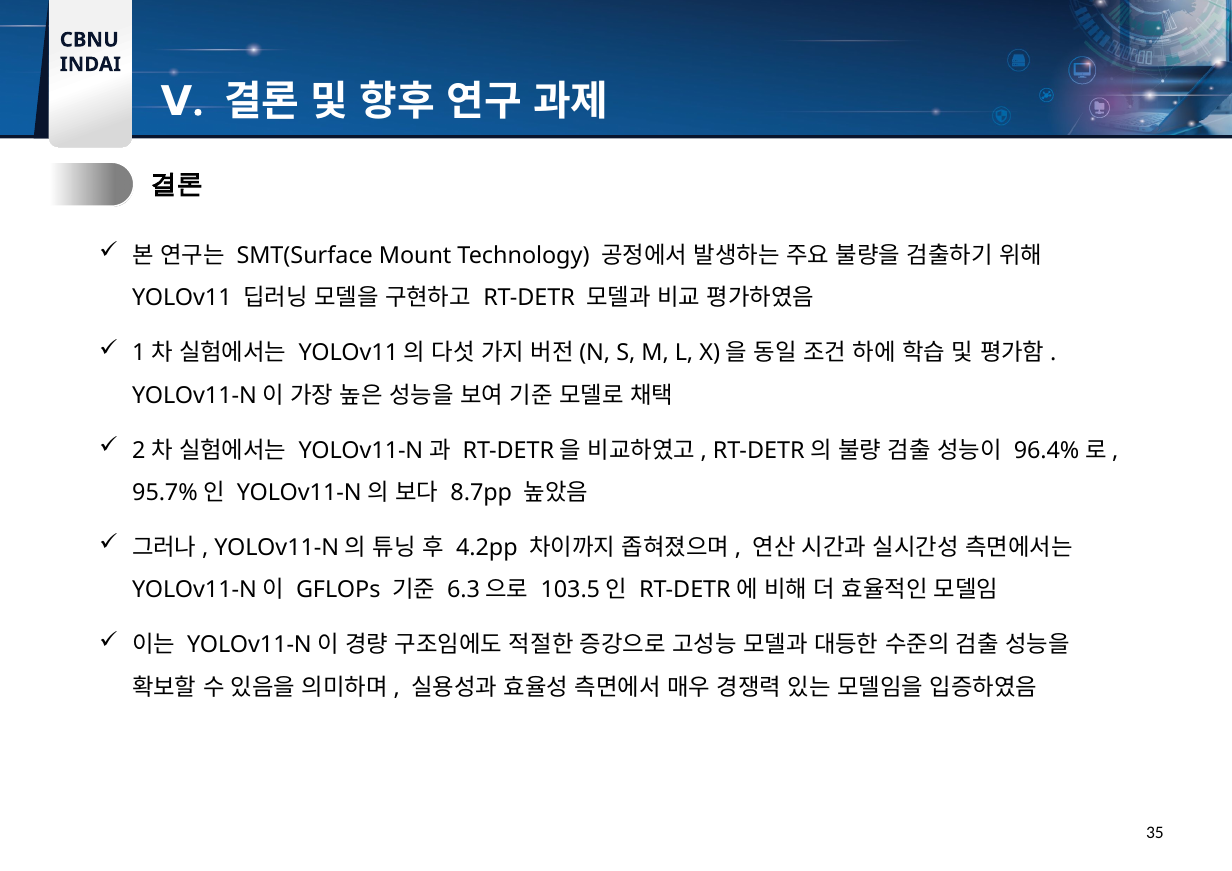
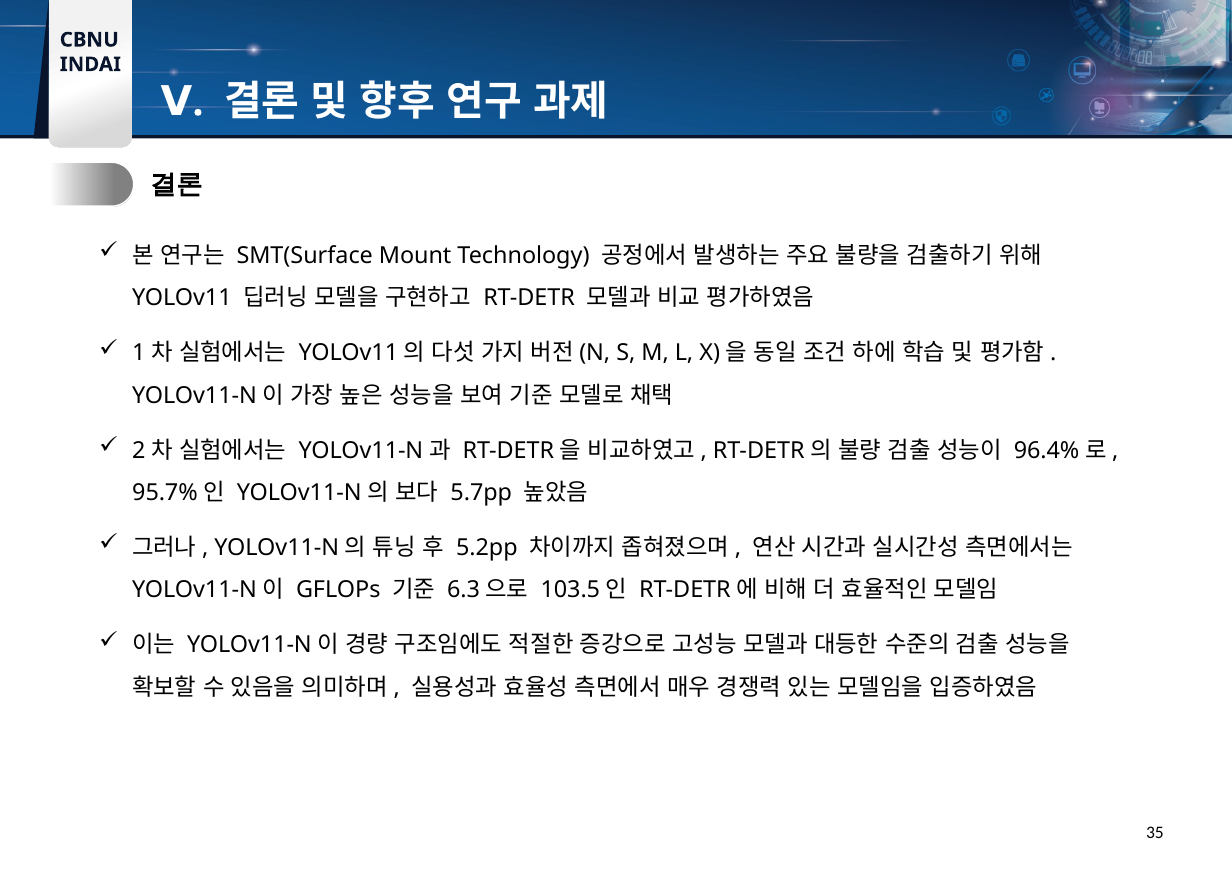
8.7pp: 8.7pp -> 5.7pp (481, 493)
4.2pp: 4.2pp -> 5.2pp (487, 548)
